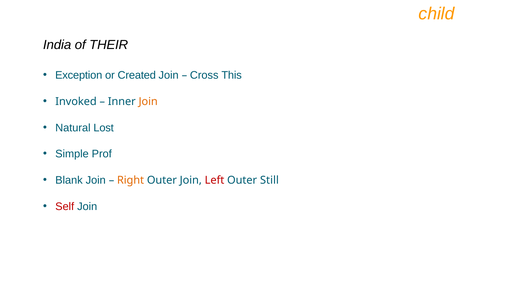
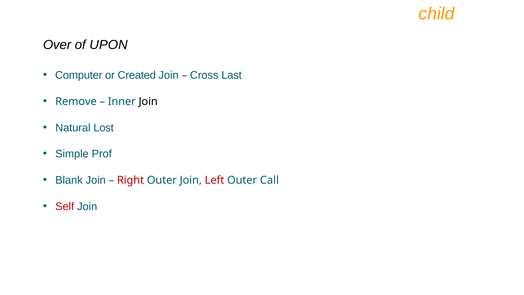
India: India -> Over (57, 45)
THEIR: THEIR -> UPON (109, 45)
Exception: Exception -> Computer (79, 75)
This: This -> Last (232, 75)
Invoked: Invoked -> Remove (76, 101)
Join colour: orange -> black (148, 101)
Right colour: orange -> red (131, 180)
Still: Still -> Call (269, 180)
